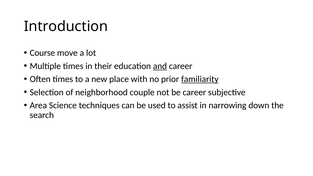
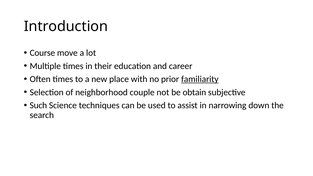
and underline: present -> none (160, 66)
be career: career -> obtain (194, 92)
Area: Area -> Such (38, 105)
